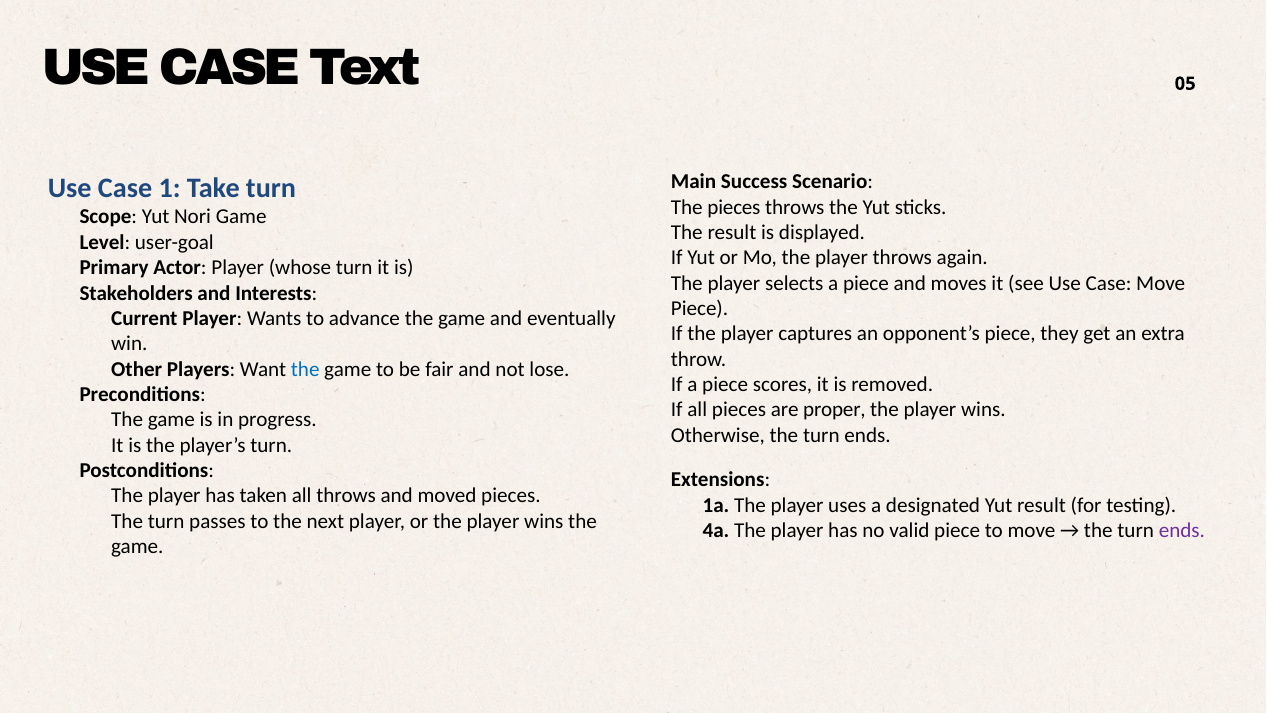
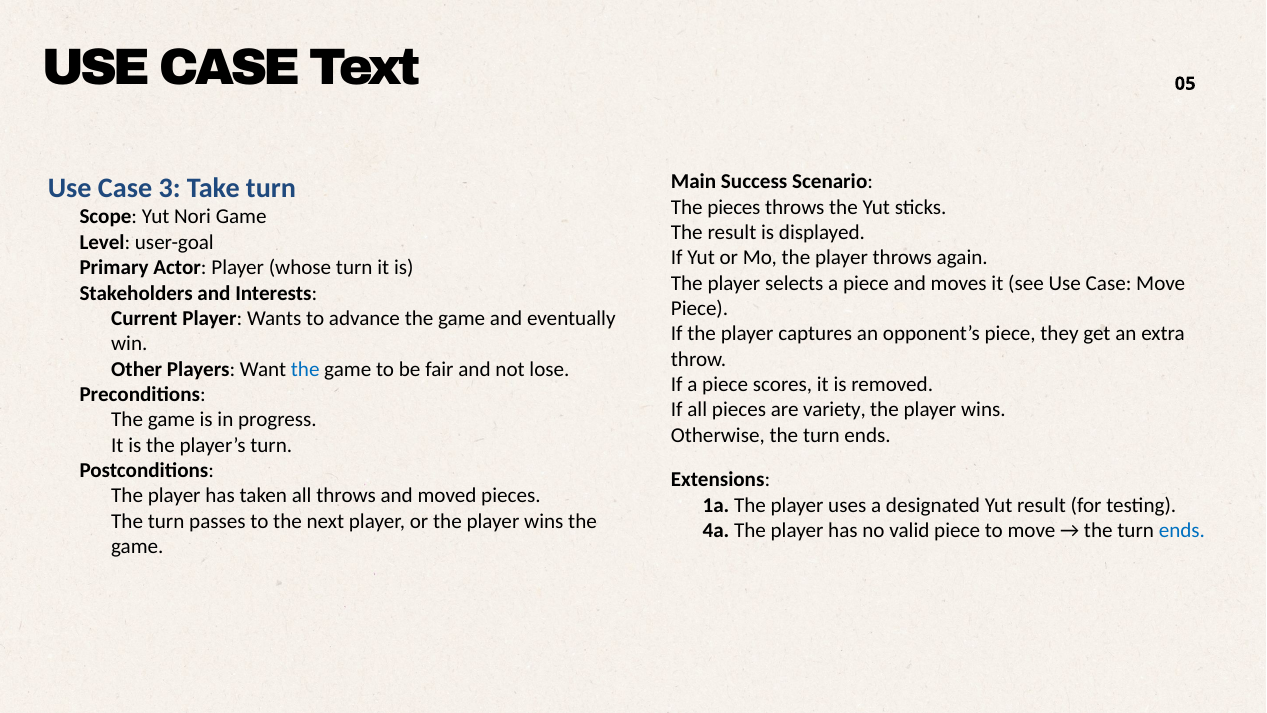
1: 1 -> 3 (170, 188)
proper: proper -> variety (834, 410)
ends colour: purple -> blue (1182, 530)
